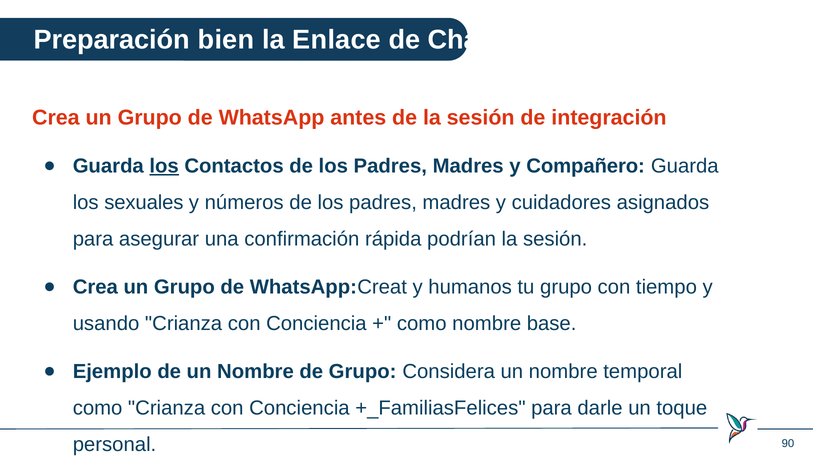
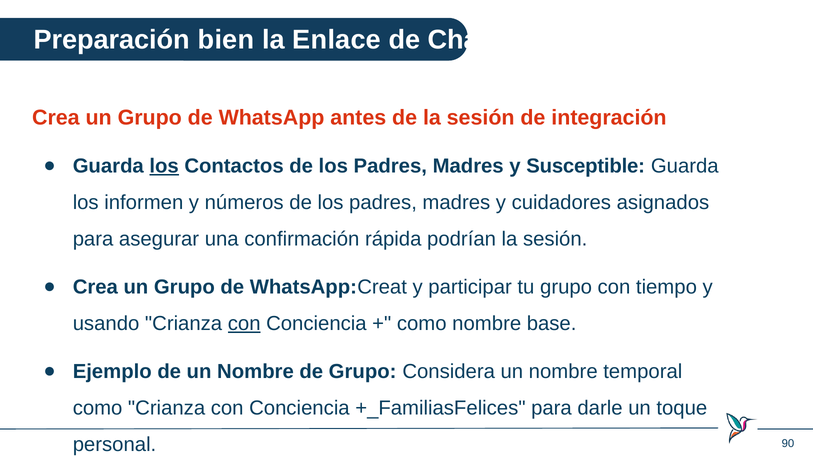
Compañero: Compañero -> Susceptible (586, 166)
sexuales: sexuales -> informen (144, 203)
humanos: humanos -> participar (470, 287)
con underline: none -> present (244, 324)
